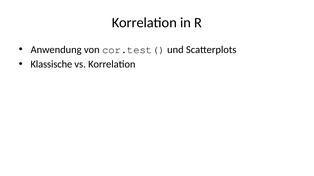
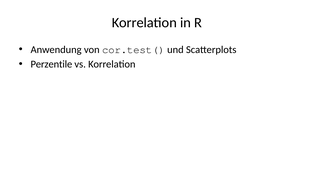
Klassische: Klassische -> Perzentile (51, 64)
